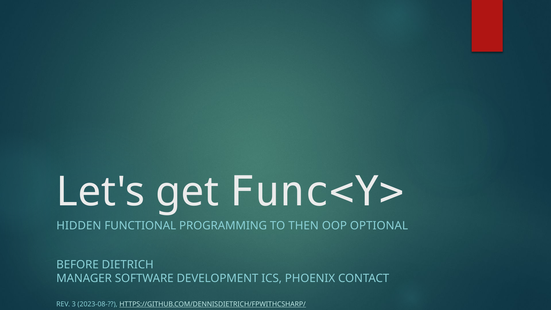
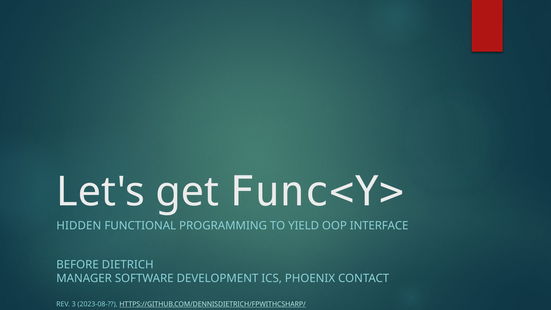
THEN: THEN -> YIELD (304, 226)
OPTIONAL: OPTIONAL -> INTERFACE (379, 226)
